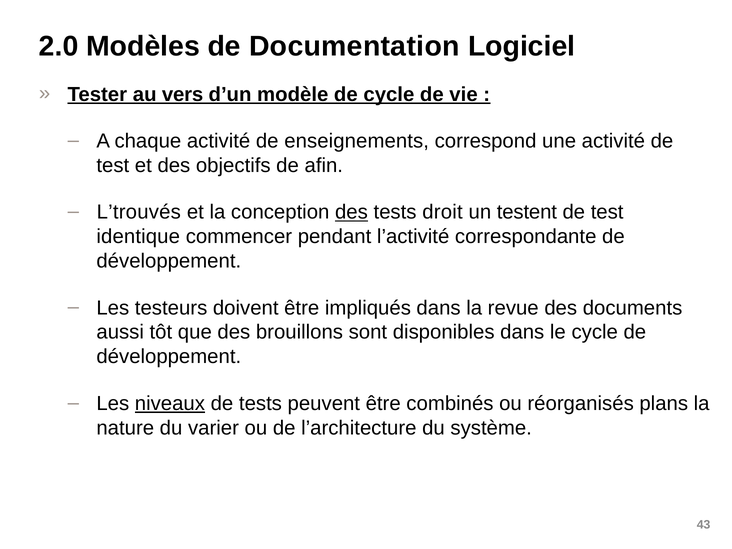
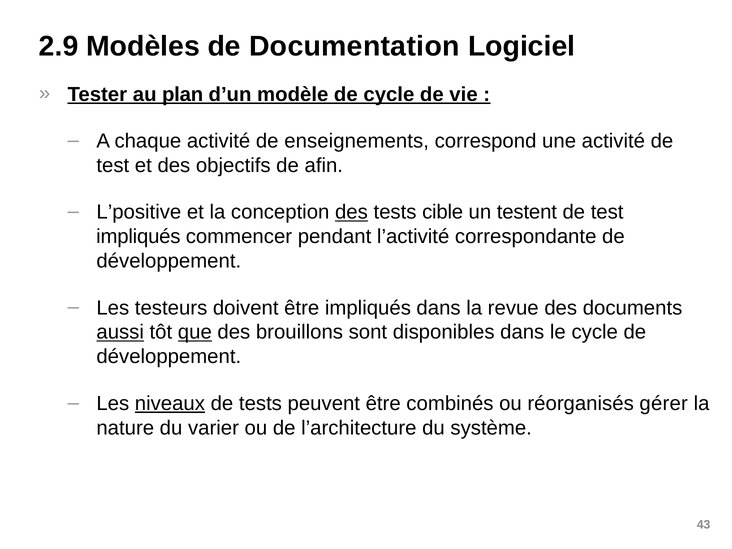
2.0: 2.0 -> 2.9 (59, 46)
vers: vers -> plan (183, 94)
L’trouvés: L’trouvés -> L’positive (139, 212)
droit: droit -> cible (443, 212)
identique: identique -> impliqués (138, 237)
aussi underline: none -> present (120, 332)
que underline: none -> present (195, 332)
plans: plans -> gérer (664, 403)
